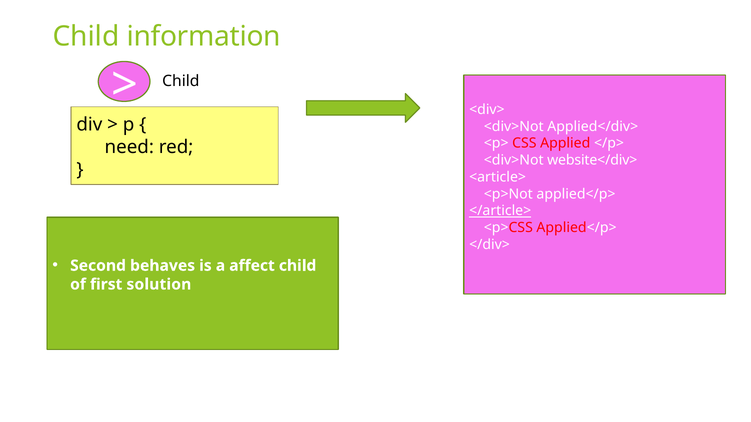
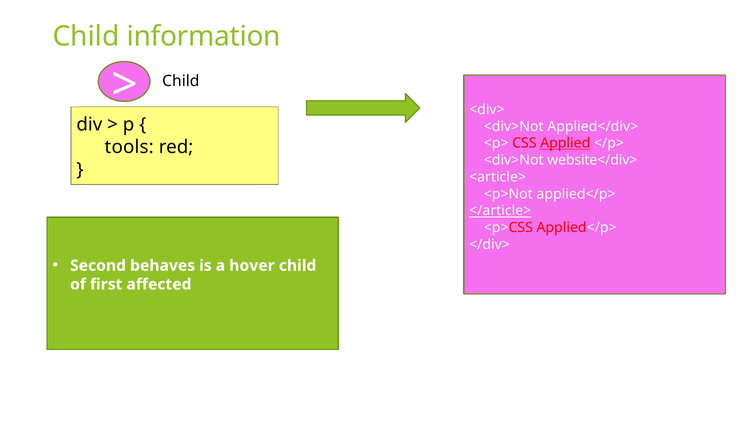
Applied underline: none -> present (565, 143)
need: need -> tools (129, 147)
affect: affect -> hover (252, 266)
solution: solution -> affected (159, 285)
